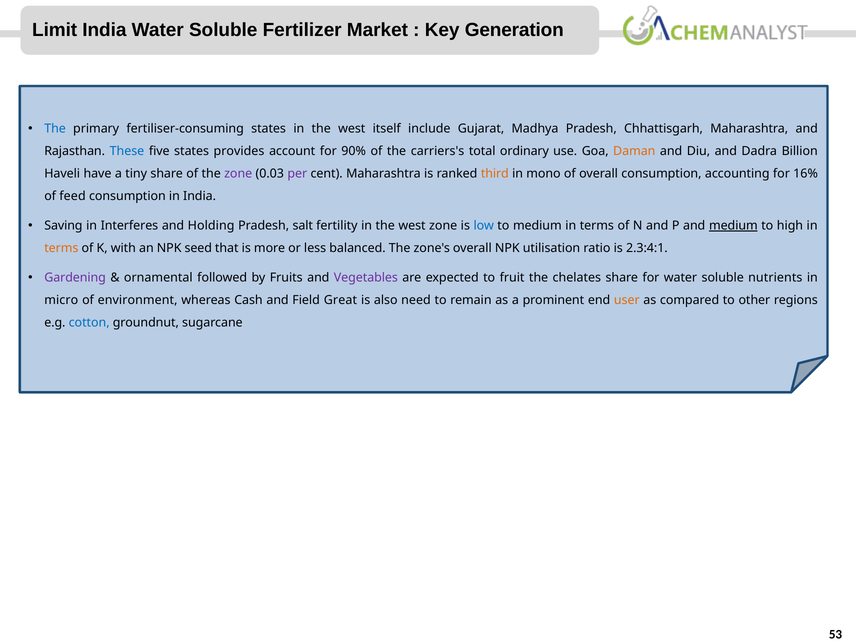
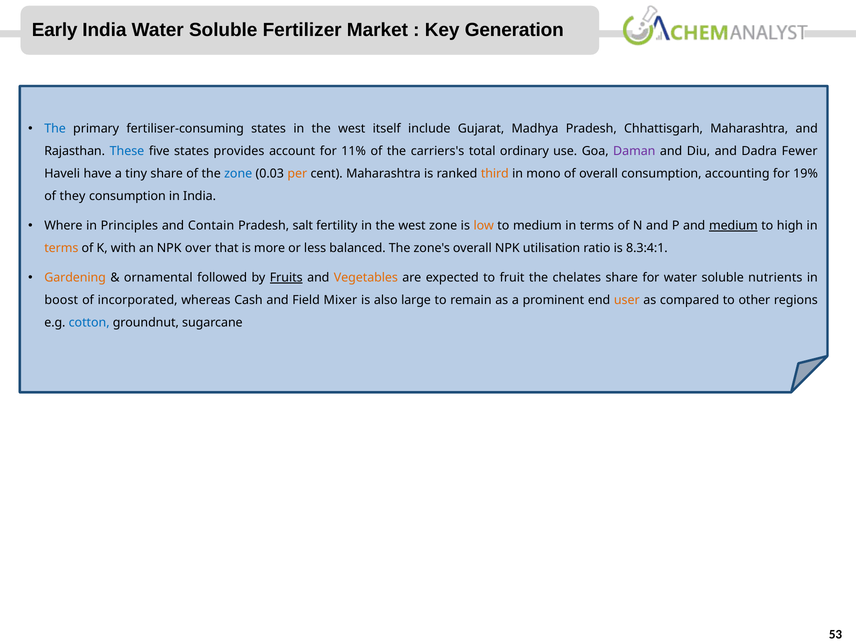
Limit: Limit -> Early (55, 30)
90%: 90% -> 11% (354, 151)
Daman colour: orange -> purple (634, 151)
Billion: Billion -> Fewer (800, 151)
zone colour: purple -> blue (238, 174)
per colour: purple -> orange (297, 174)
16%: 16% -> 19% (806, 174)
feed: feed -> they (72, 196)
Saving: Saving -> Where (63, 226)
Interferes: Interferes -> Principles (129, 226)
Holding: Holding -> Contain (211, 226)
low colour: blue -> orange (484, 226)
seed: seed -> over (198, 248)
2.3:4:1: 2.3:4:1 -> 8.3:4:1 (647, 248)
Gardening colour: purple -> orange (75, 278)
Fruits underline: none -> present (286, 278)
Vegetables colour: purple -> orange (366, 278)
micro: micro -> boost (61, 300)
environment: environment -> incorporated (138, 300)
Great: Great -> Mixer (340, 300)
need: need -> large (416, 300)
